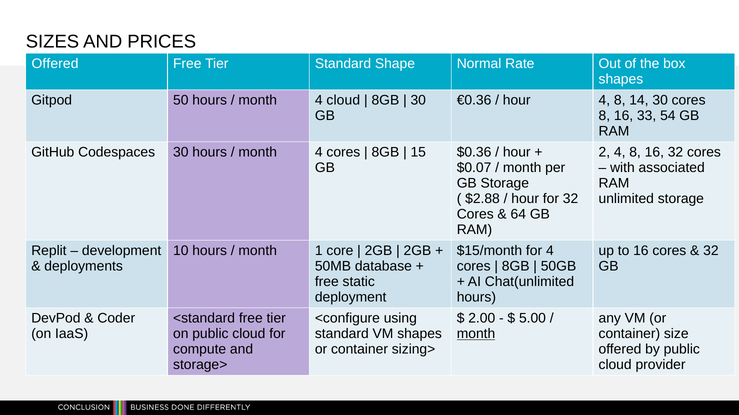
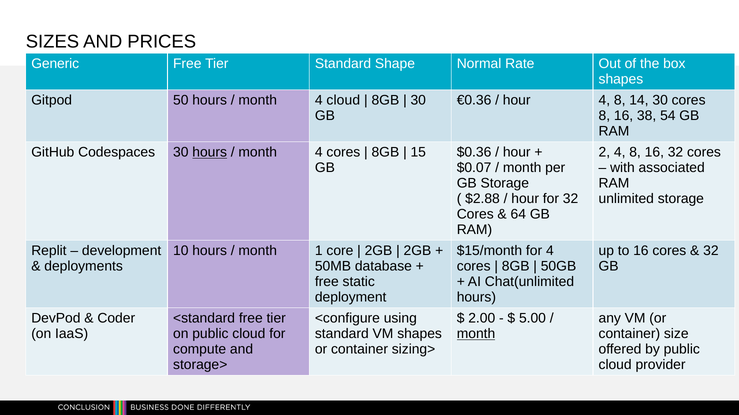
Offered: Offered -> Generic (55, 64)
33: 33 -> 38 (647, 116)
hours underline: none -> present (210, 153)
